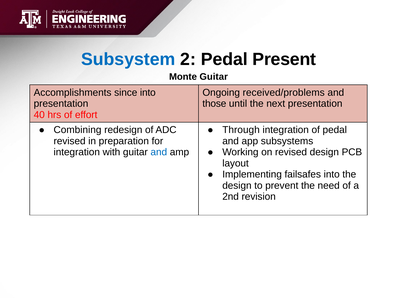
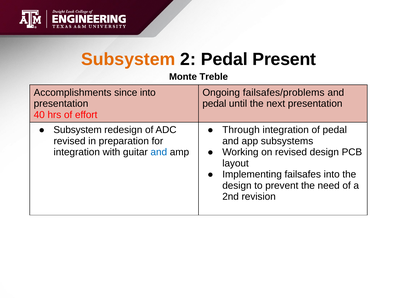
Subsystem colour: blue -> orange (128, 59)
Monte Guitar: Guitar -> Treble (214, 77)
received/problems: received/problems -> failsafes/problems (284, 92)
those: those -> pedal (214, 104)
Combining: Combining -> Subsystem (78, 130)
